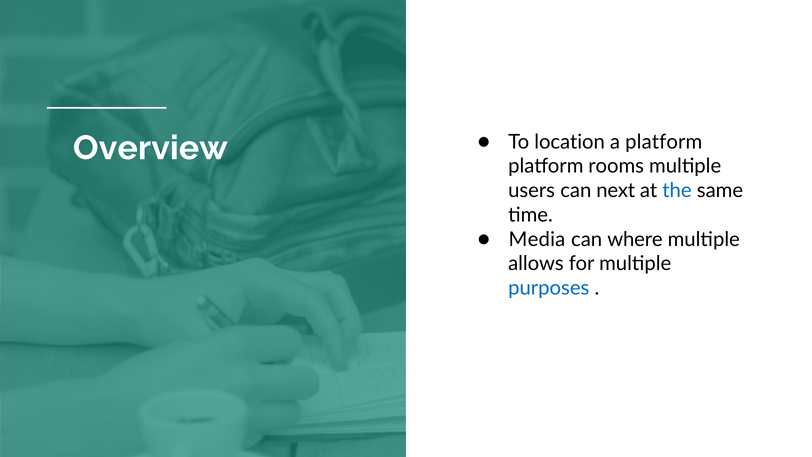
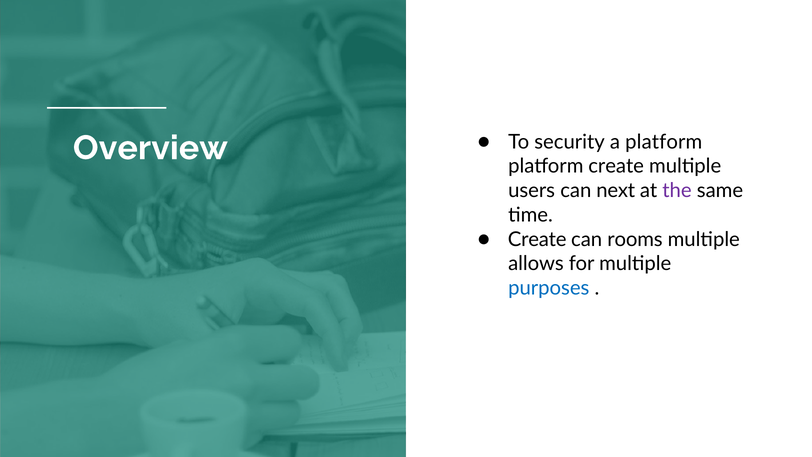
location: location -> security (570, 142)
platform rooms: rooms -> create (616, 166)
the colour: blue -> purple (677, 191)
Media: Media -> Create (537, 239)
where: where -> rooms (635, 239)
